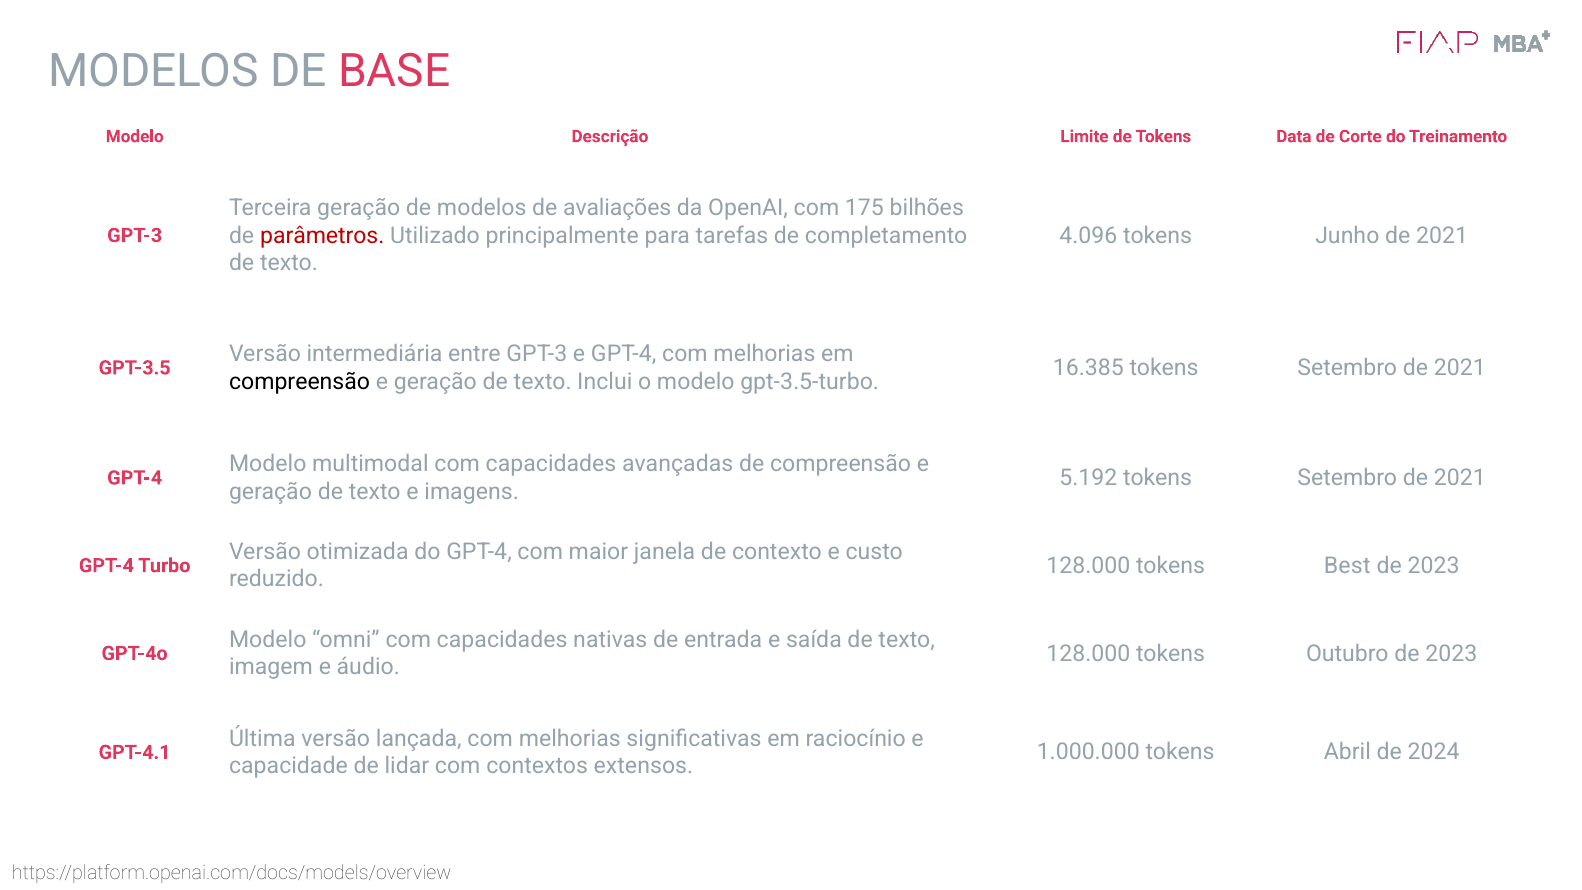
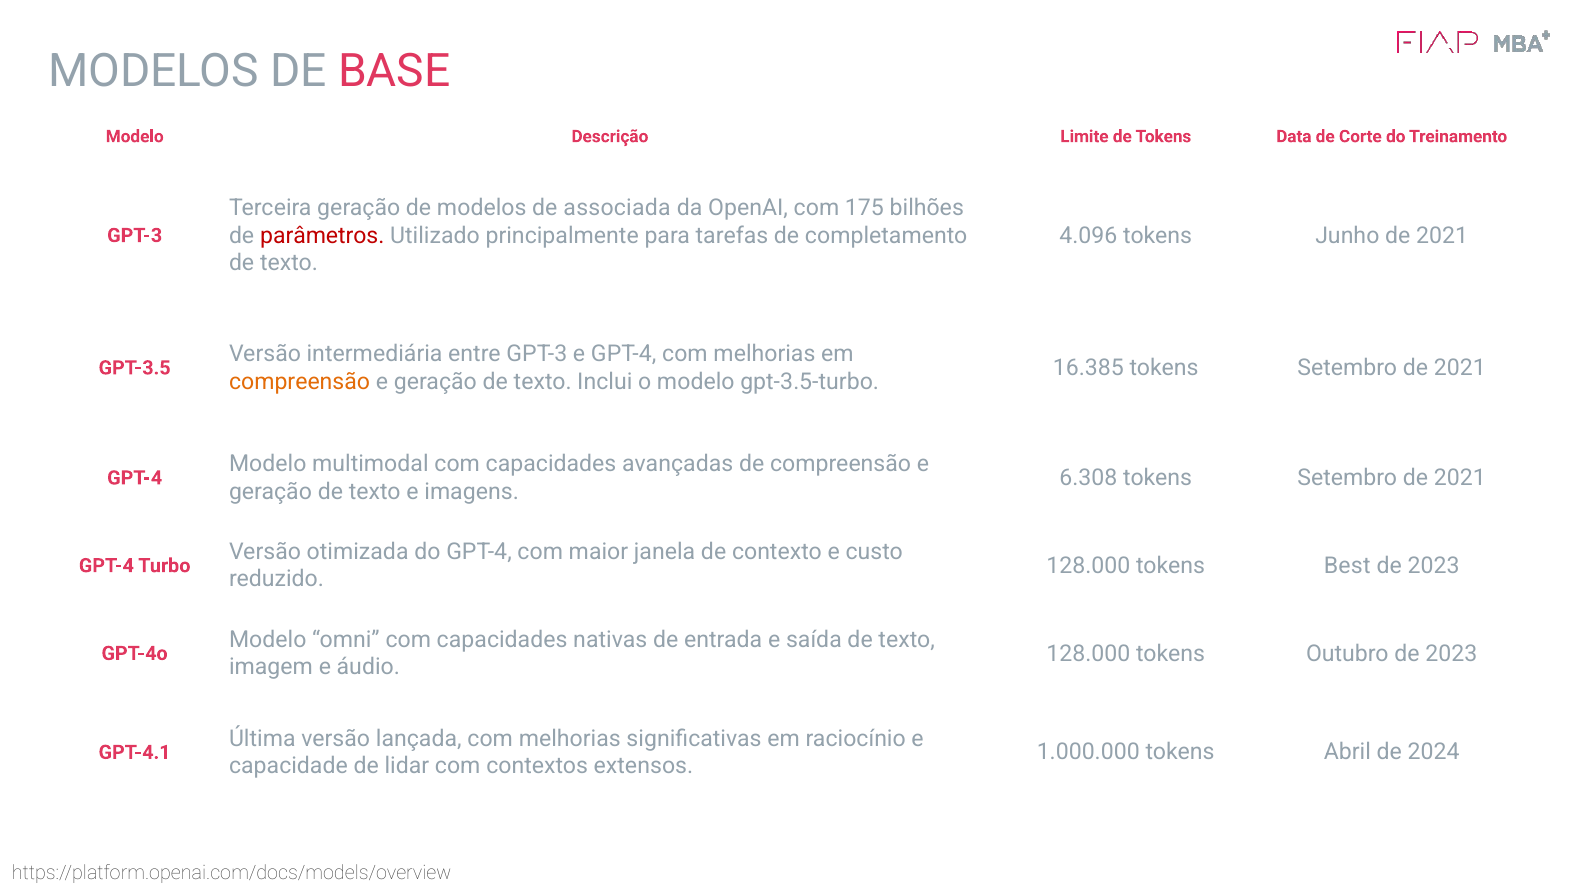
avaliações: avaliações -> associada (617, 208)
compreensão colour: black -> orange (300, 381)
5.192: 5.192 -> 6.308 (1088, 478)
